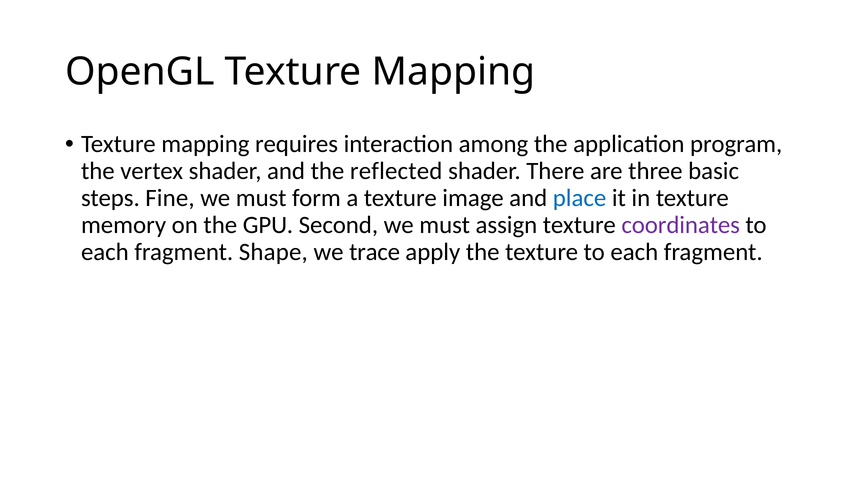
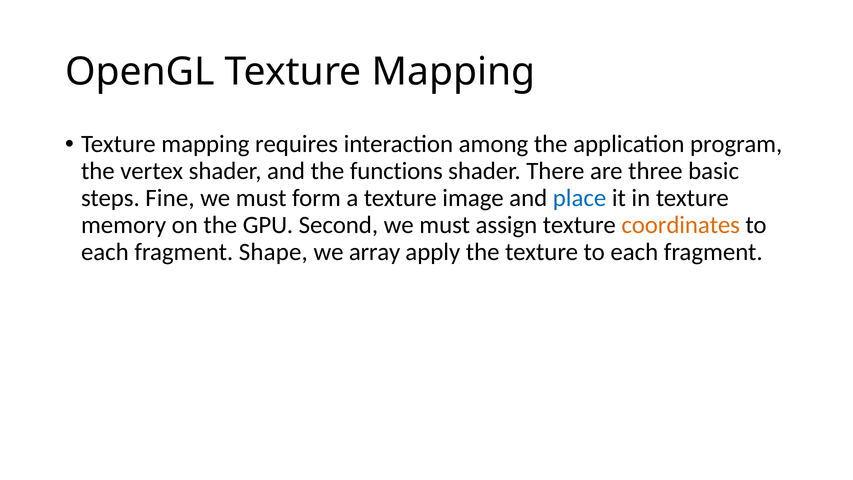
reflected: reflected -> functions (396, 171)
coordinates colour: purple -> orange (681, 225)
trace: trace -> array (375, 252)
